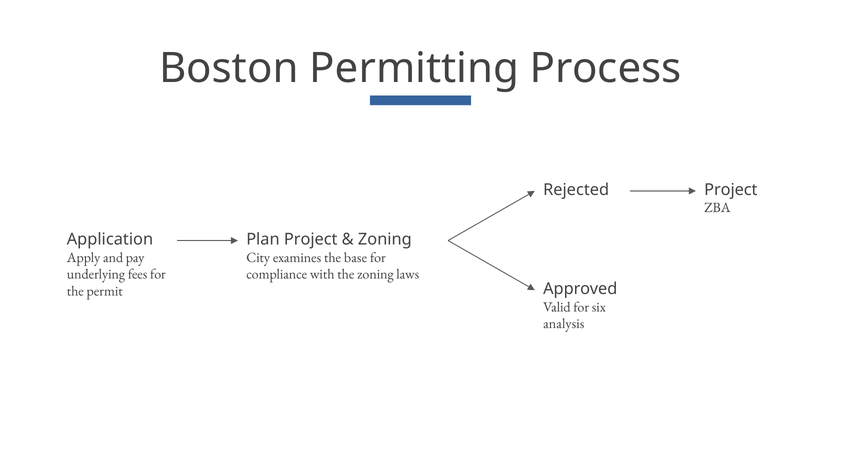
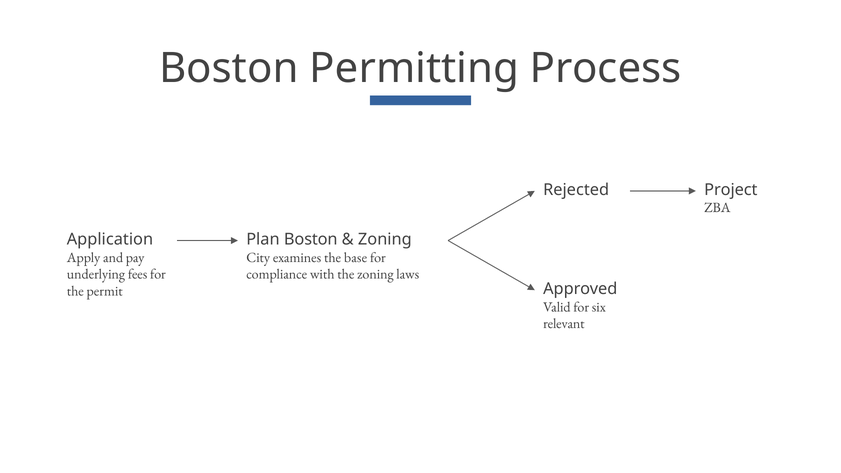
Plan Project: Project -> Boston (311, 239)
analysis: analysis -> relevant (564, 324)
